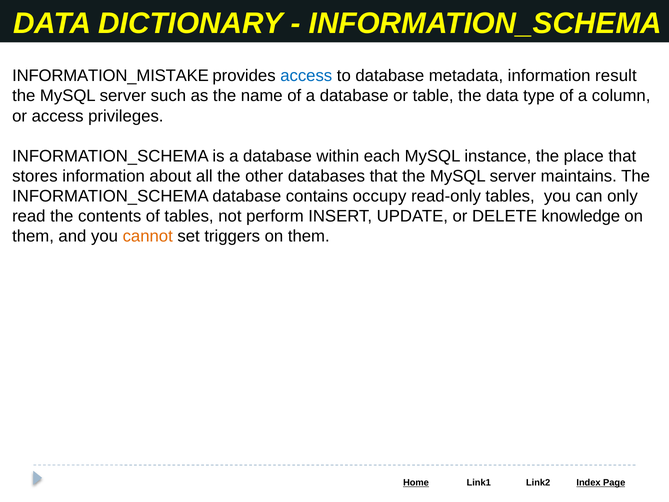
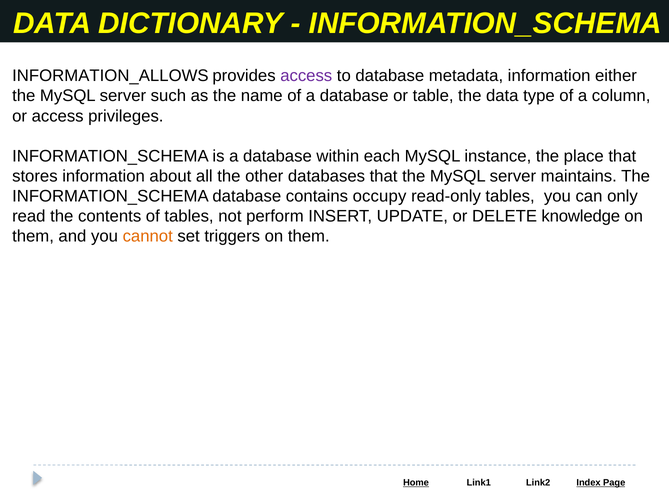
INFORMATION_MISTAKE: INFORMATION_MISTAKE -> INFORMATION_ALLOWS (110, 76)
access colour: blue -> purple (306, 76)
result: result -> either (616, 76)
